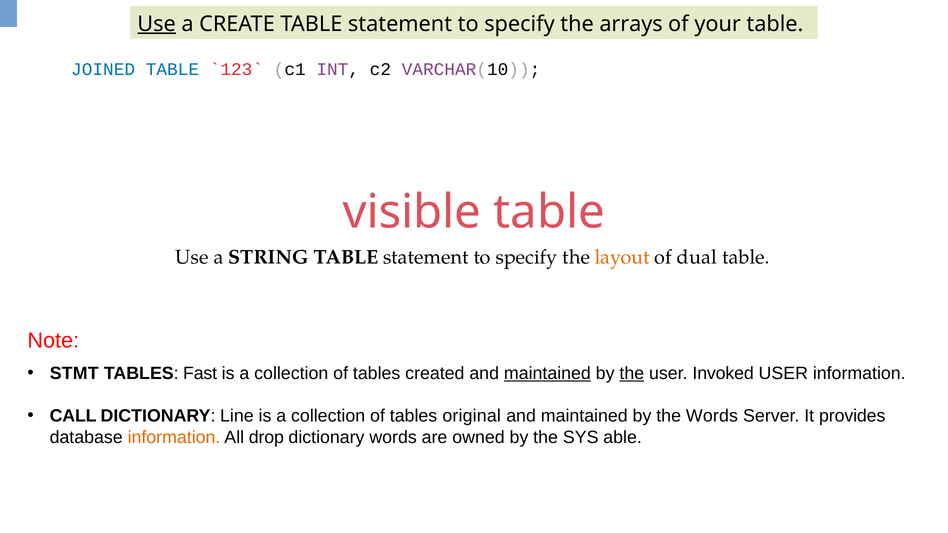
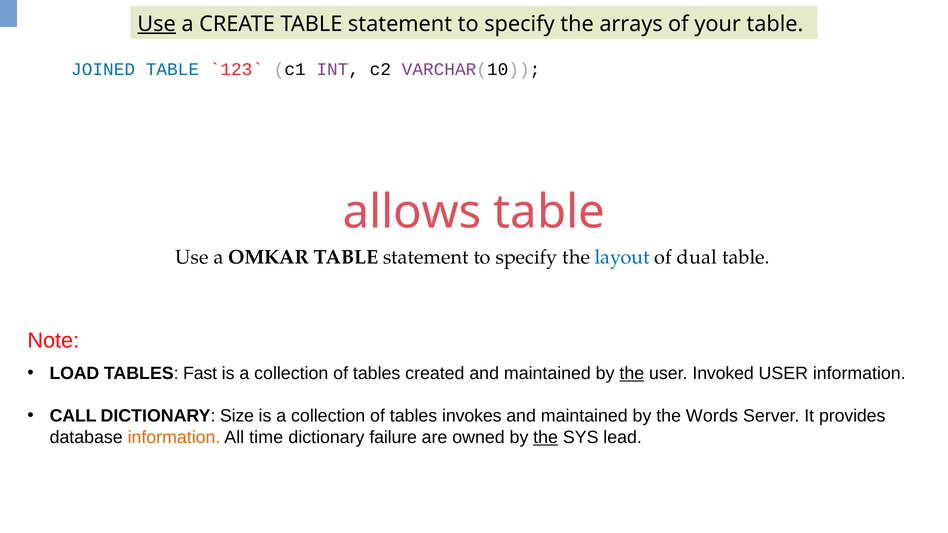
visible: visible -> allows (412, 212)
STRING: STRING -> OMKAR (269, 257)
layout colour: orange -> blue (622, 257)
STMT: STMT -> LOAD (74, 374)
maintained underline: present -> none (547, 374)
Line: Line -> Size (237, 416)
original: original -> invokes (472, 416)
drop: drop -> time (266, 438)
dictionary words: words -> failure (393, 438)
the underline: none -> present (546, 438)
able: able -> lead (623, 438)
